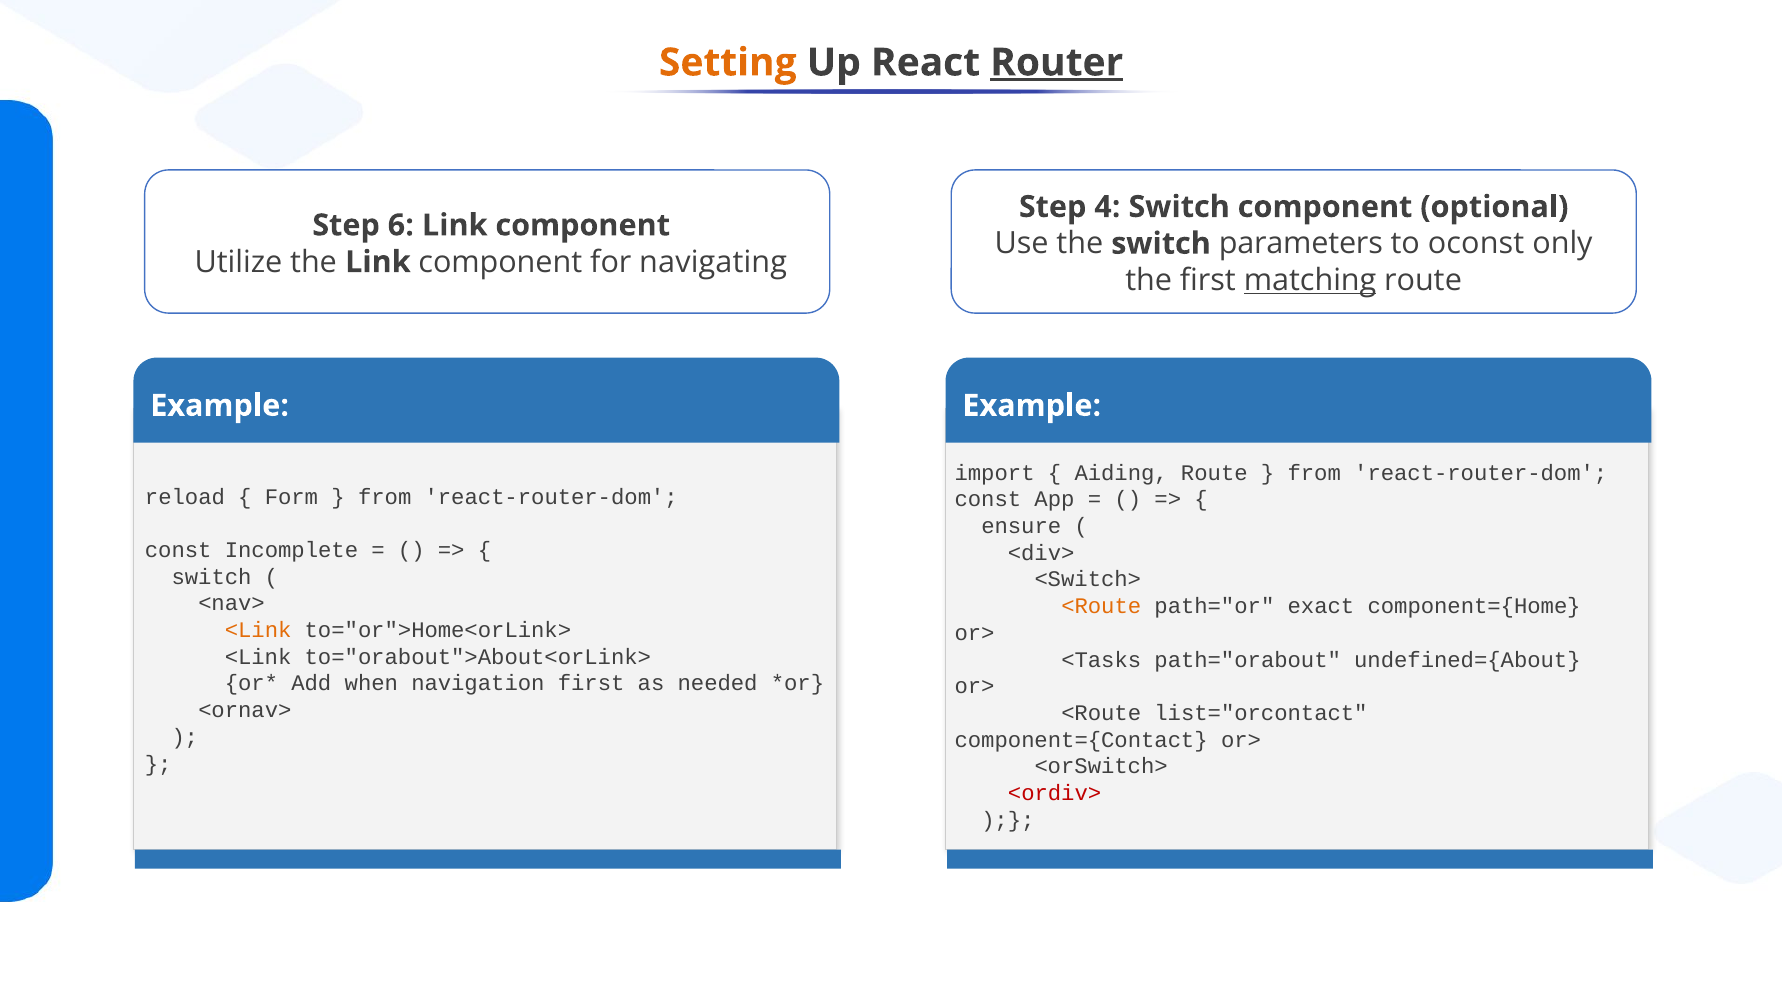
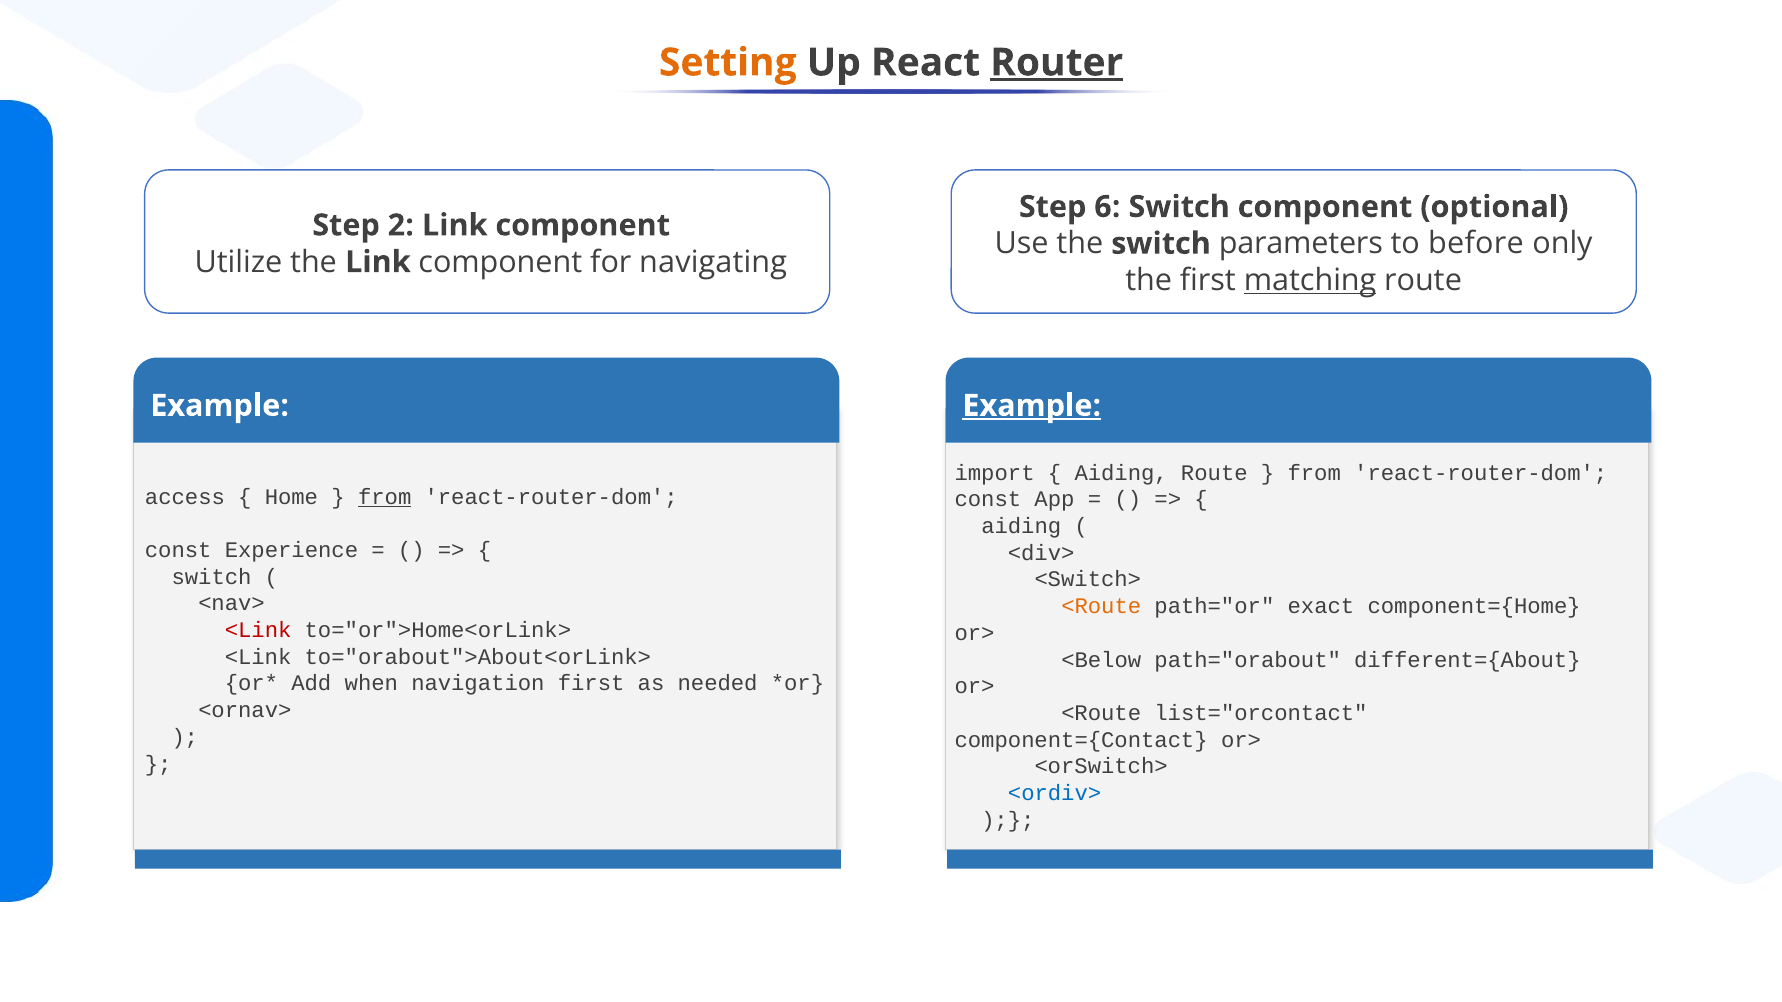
4: 4 -> 6 (1107, 207)
6: 6 -> 2 (401, 225)
oconst: oconst -> before (1476, 244)
Example underline: none -> present (1032, 406)
reload: reload -> access (185, 497)
Form: Form -> Home (291, 497)
from underline: none -> present (385, 497)
ensure: ensure -> aiding (1021, 526)
Incomplete: Incomplete -> Experience (291, 550)
<Link colour: orange -> red (258, 630)
<Tasks: <Tasks -> <Below (1101, 660)
undefined={About: undefined={About -> different={About (1467, 660)
<ordiv> colour: red -> blue (1055, 794)
